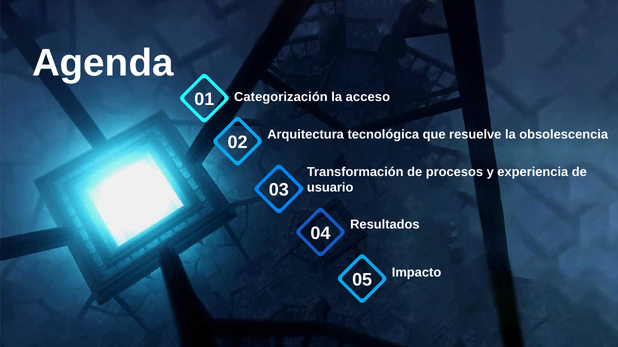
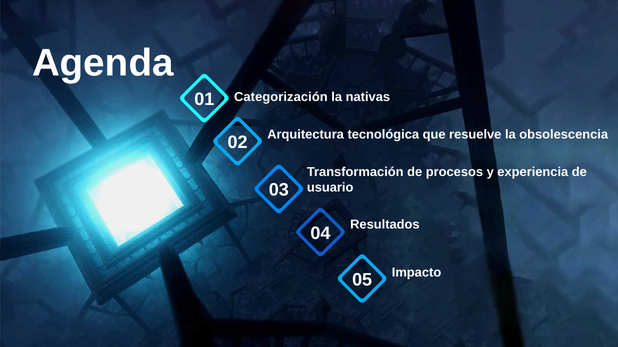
acceso: acceso -> nativas (368, 97)
